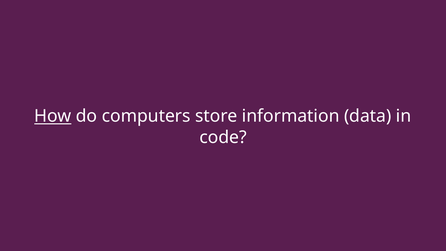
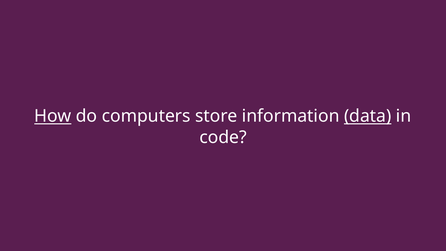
data underline: none -> present (368, 116)
